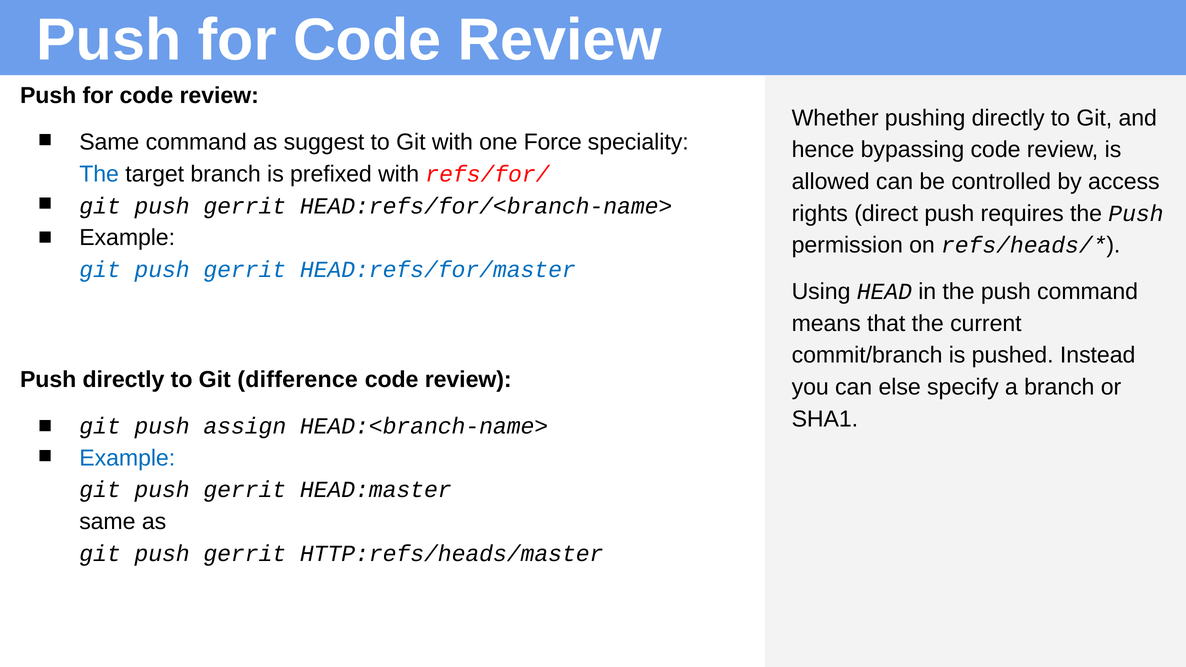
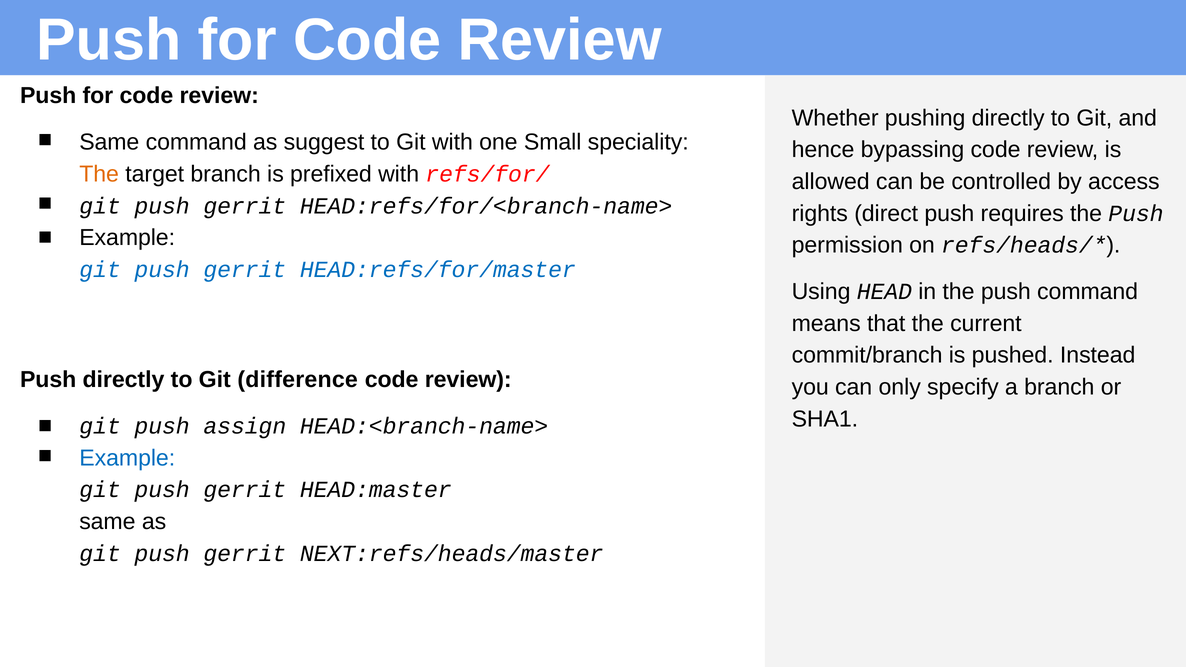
Force: Force -> Small (553, 142)
The colour: blue -> orange (99, 174)
else: else -> only (900, 387)
HTTP:refs/heads/master: HTTP:refs/heads/master -> NEXT:refs/heads/master (452, 554)
